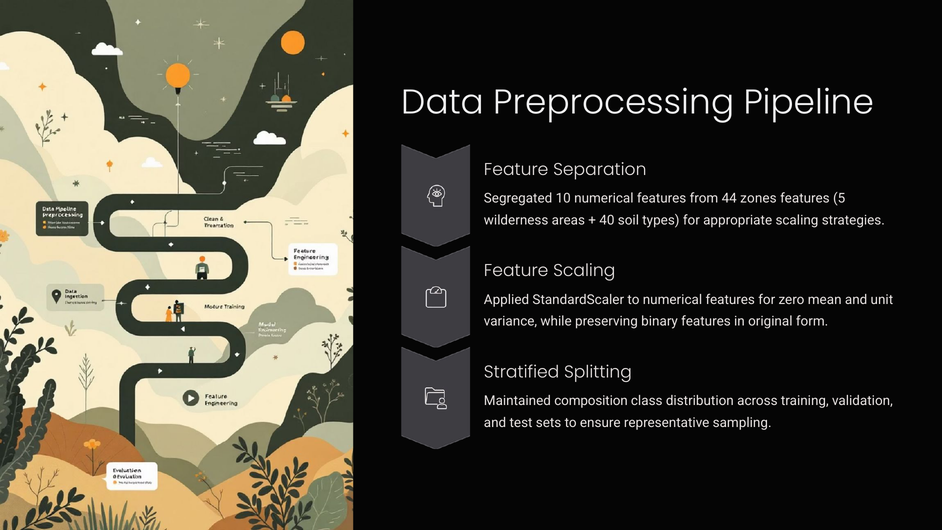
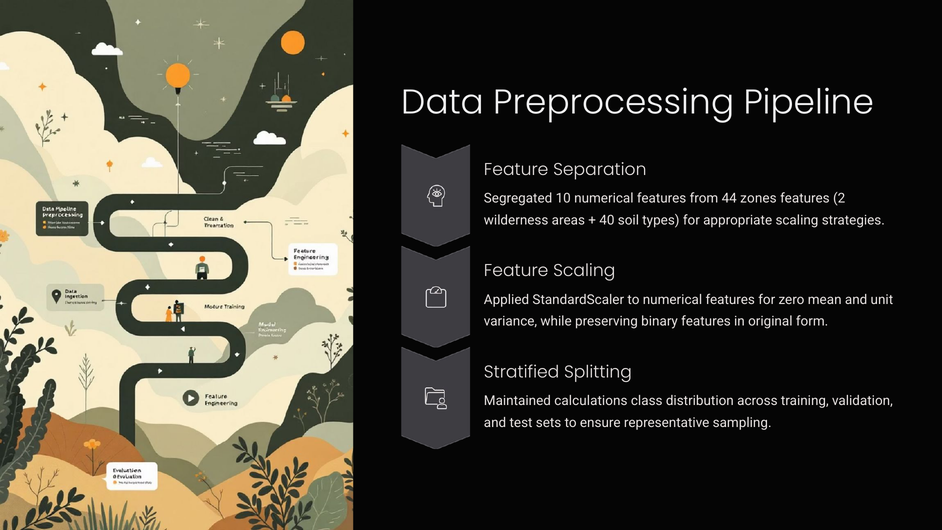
5: 5 -> 2 (839, 198)
composition: composition -> calculations (591, 401)
